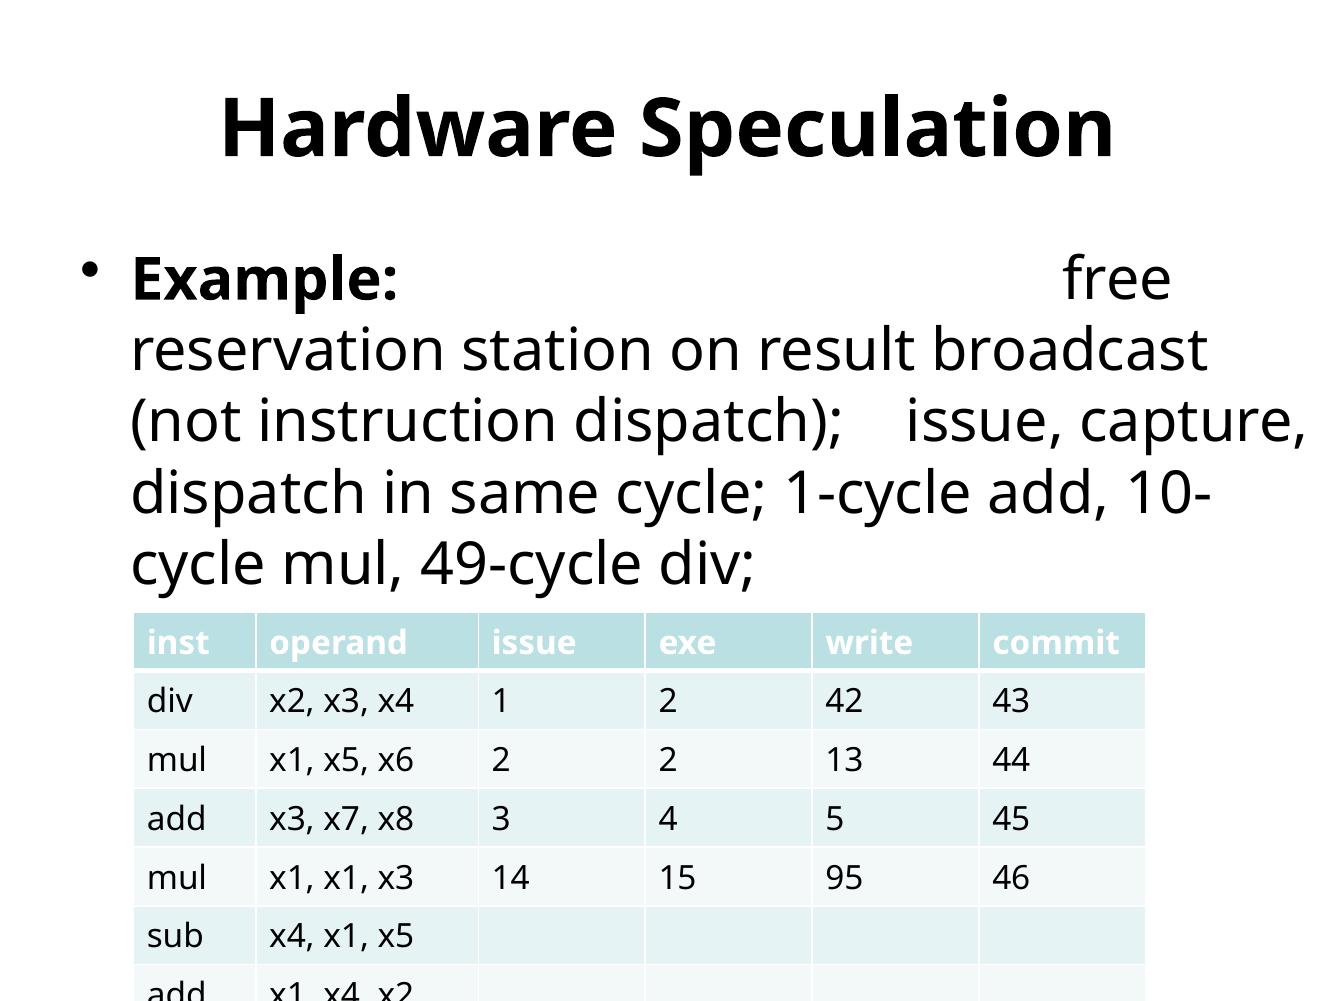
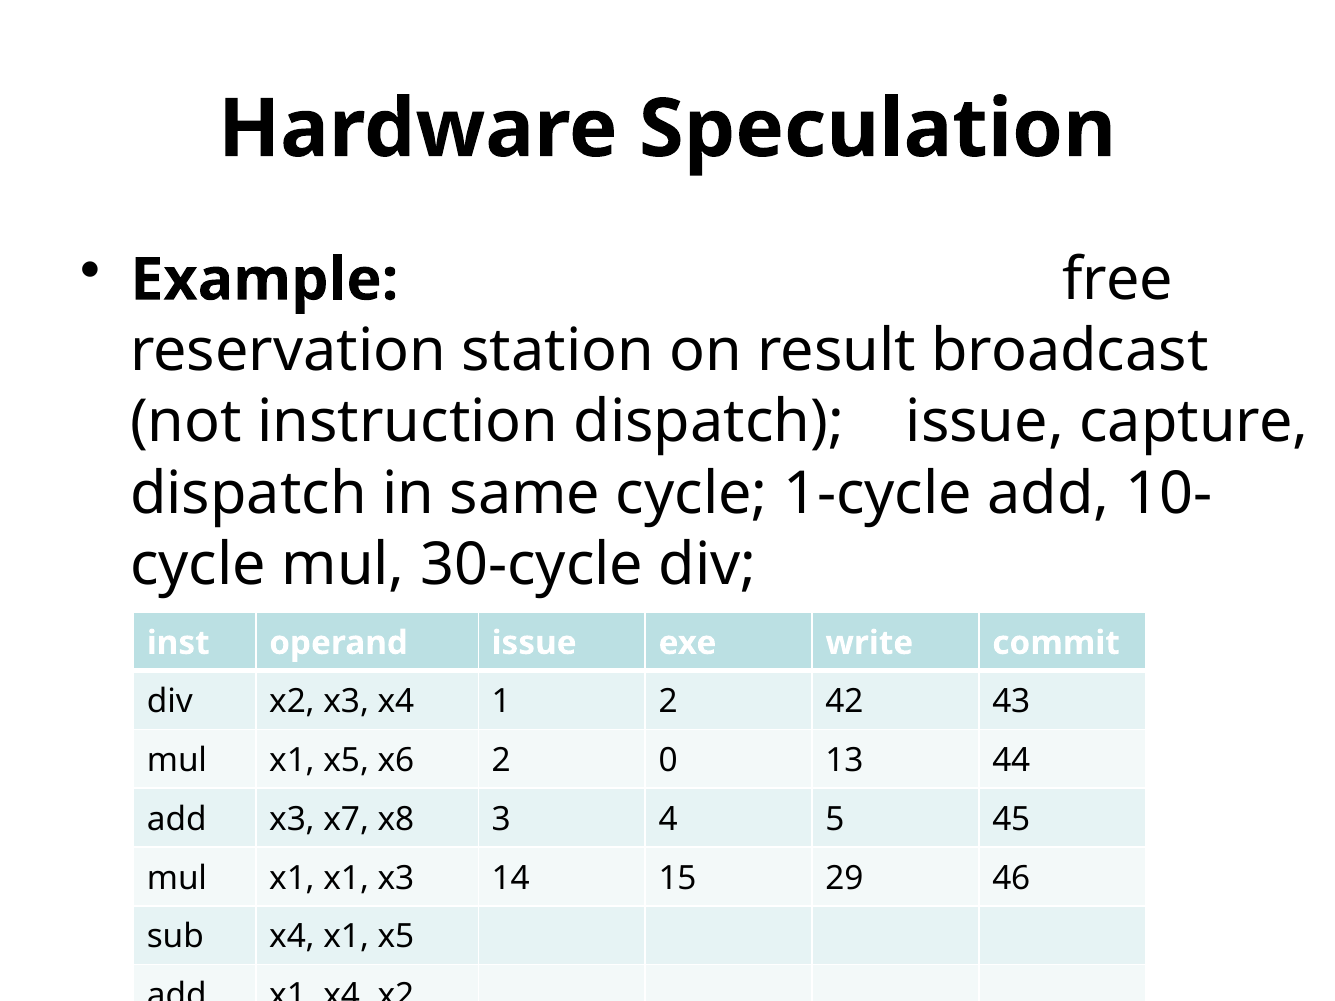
49-cycle: 49-cycle -> 30-cycle (532, 565)
2 2: 2 -> 0 (668, 761)
95: 95 -> 29 (844, 878)
